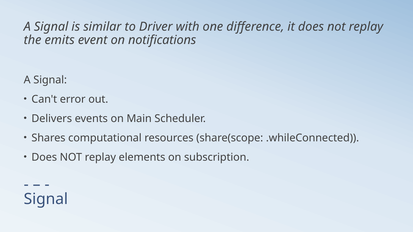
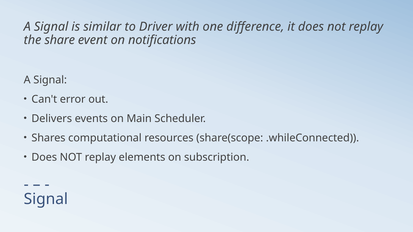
emits: emits -> share (60, 40)
